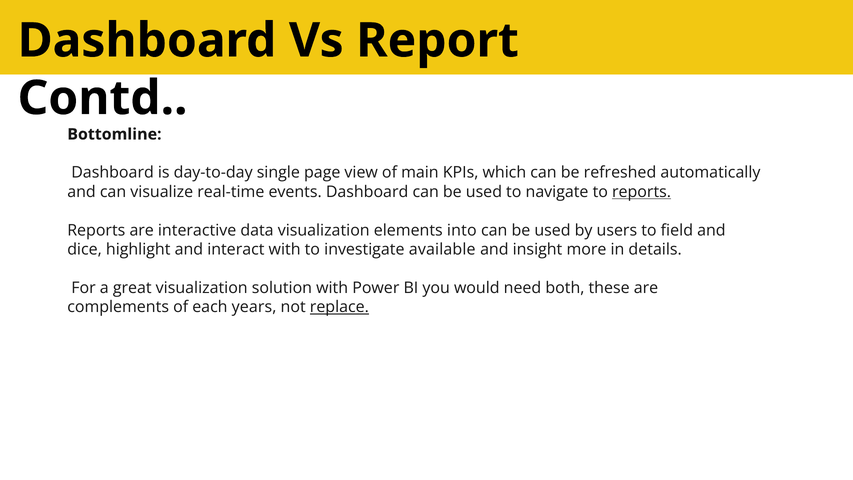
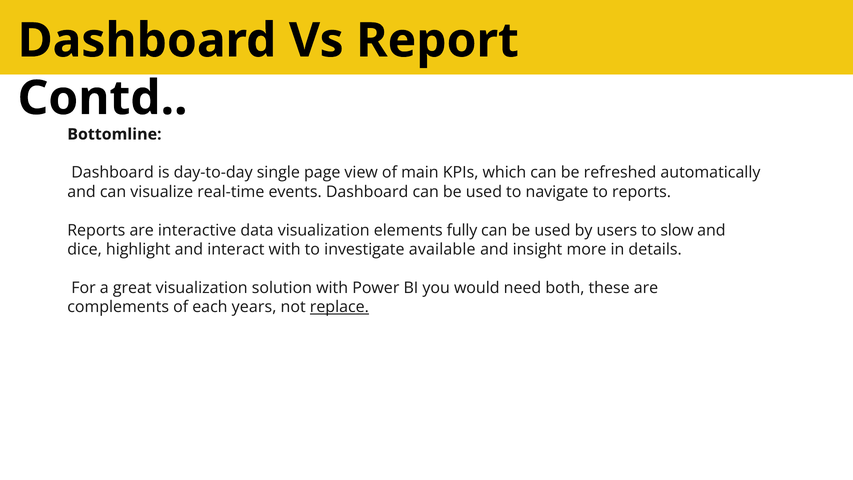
reports underline: present -> none (642, 192)
into: into -> fully (462, 230)
field: field -> slow (677, 230)
